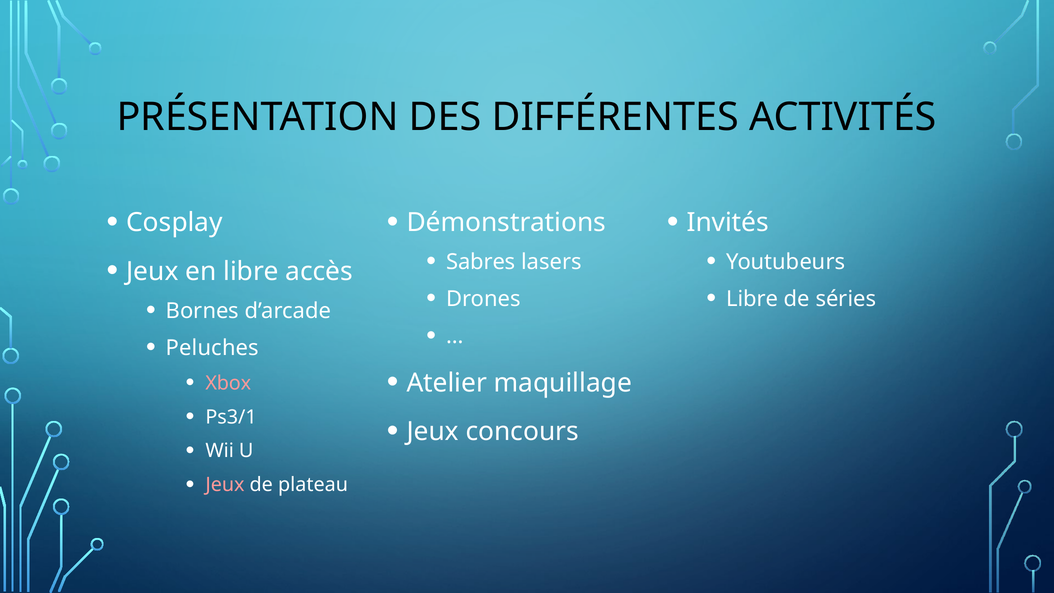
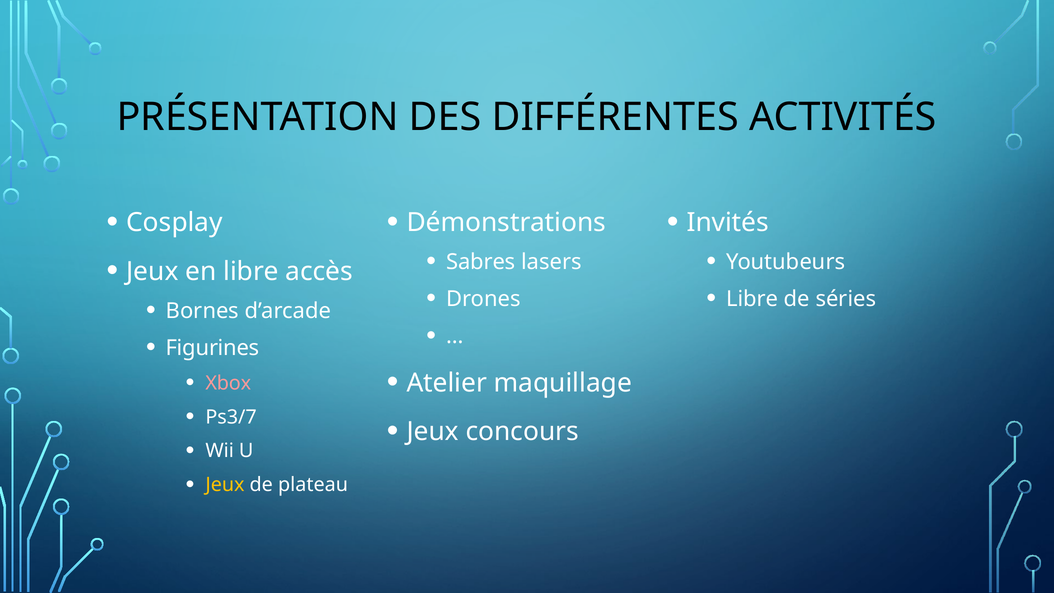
Peluches: Peluches -> Figurines (213, 348)
Ps3/1: Ps3/1 -> Ps3/7 (231, 417)
Jeux colour: pink -> yellow (225, 485)
